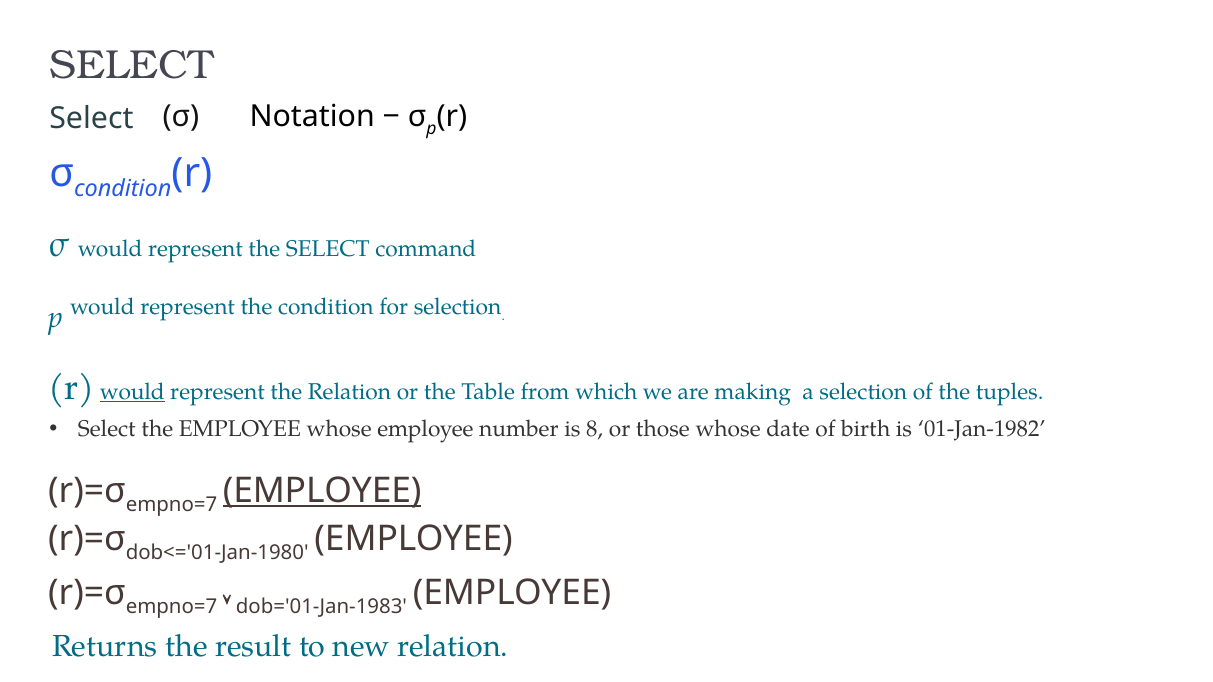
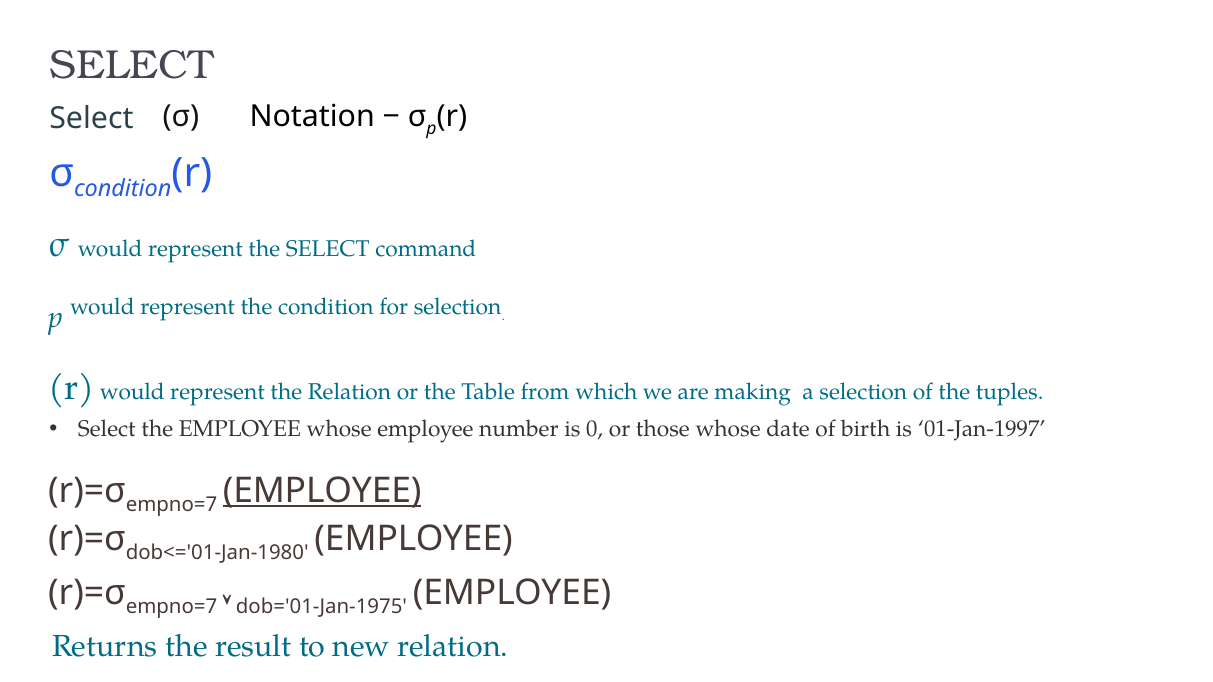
would underline: present -> none (132, 392)
8: 8 -> 0 (595, 429)
01-Jan-1982: 01-Jan-1982 -> 01-Jan-1997 (982, 429)
dob='01-Jan-1983: dob='01-Jan-1983 -> dob='01-Jan-1975 (321, 607)
